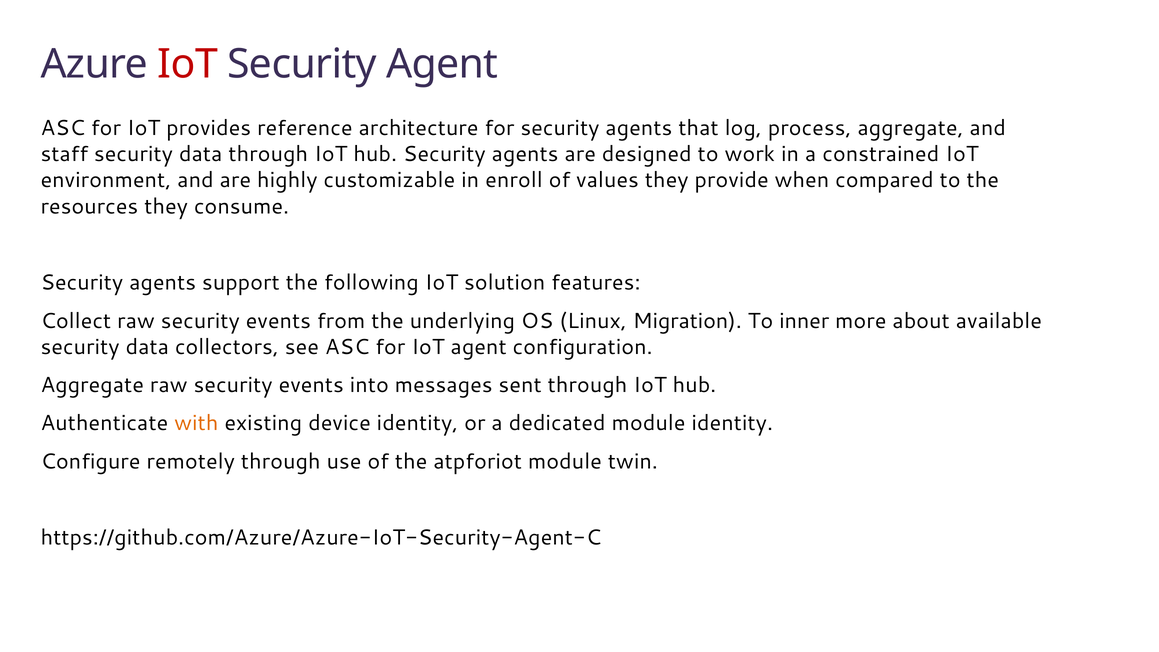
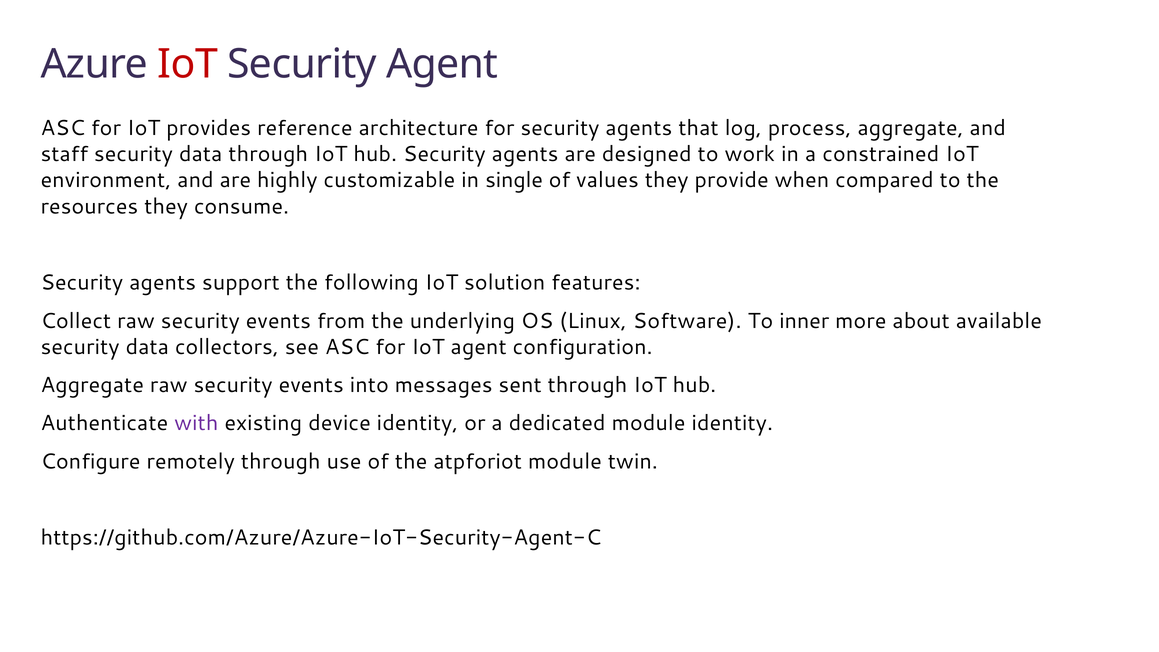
enroll: enroll -> single (514, 180)
Migration: Migration -> Software (687, 321)
with colour: orange -> purple (196, 423)
